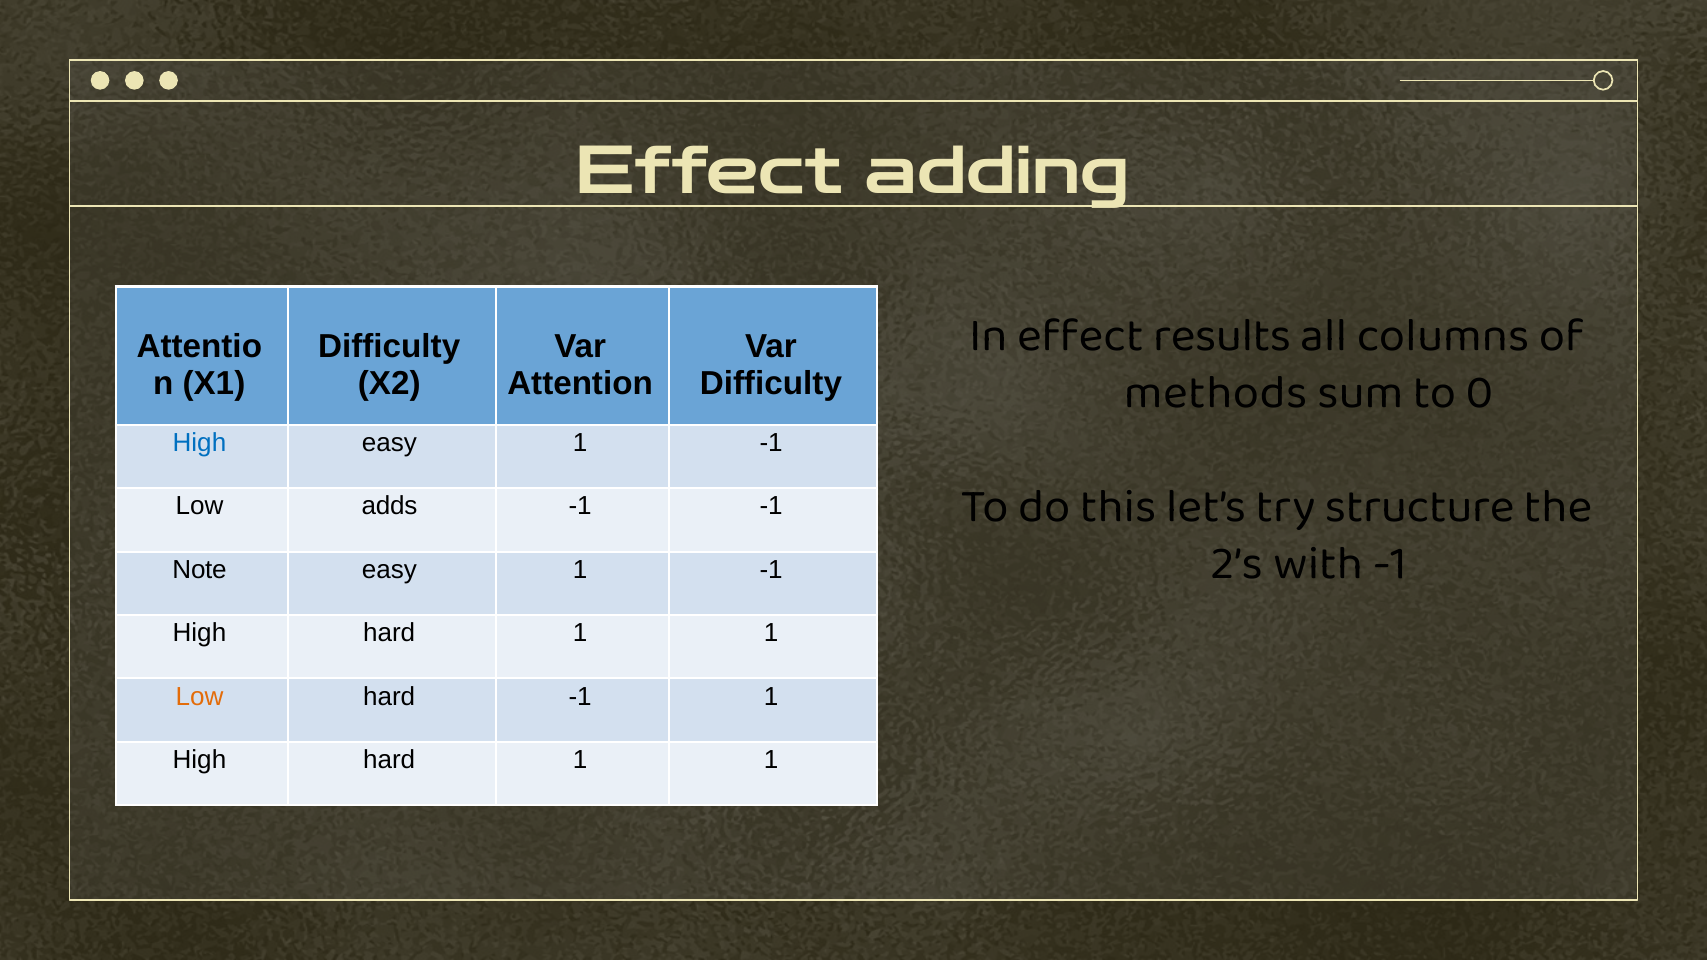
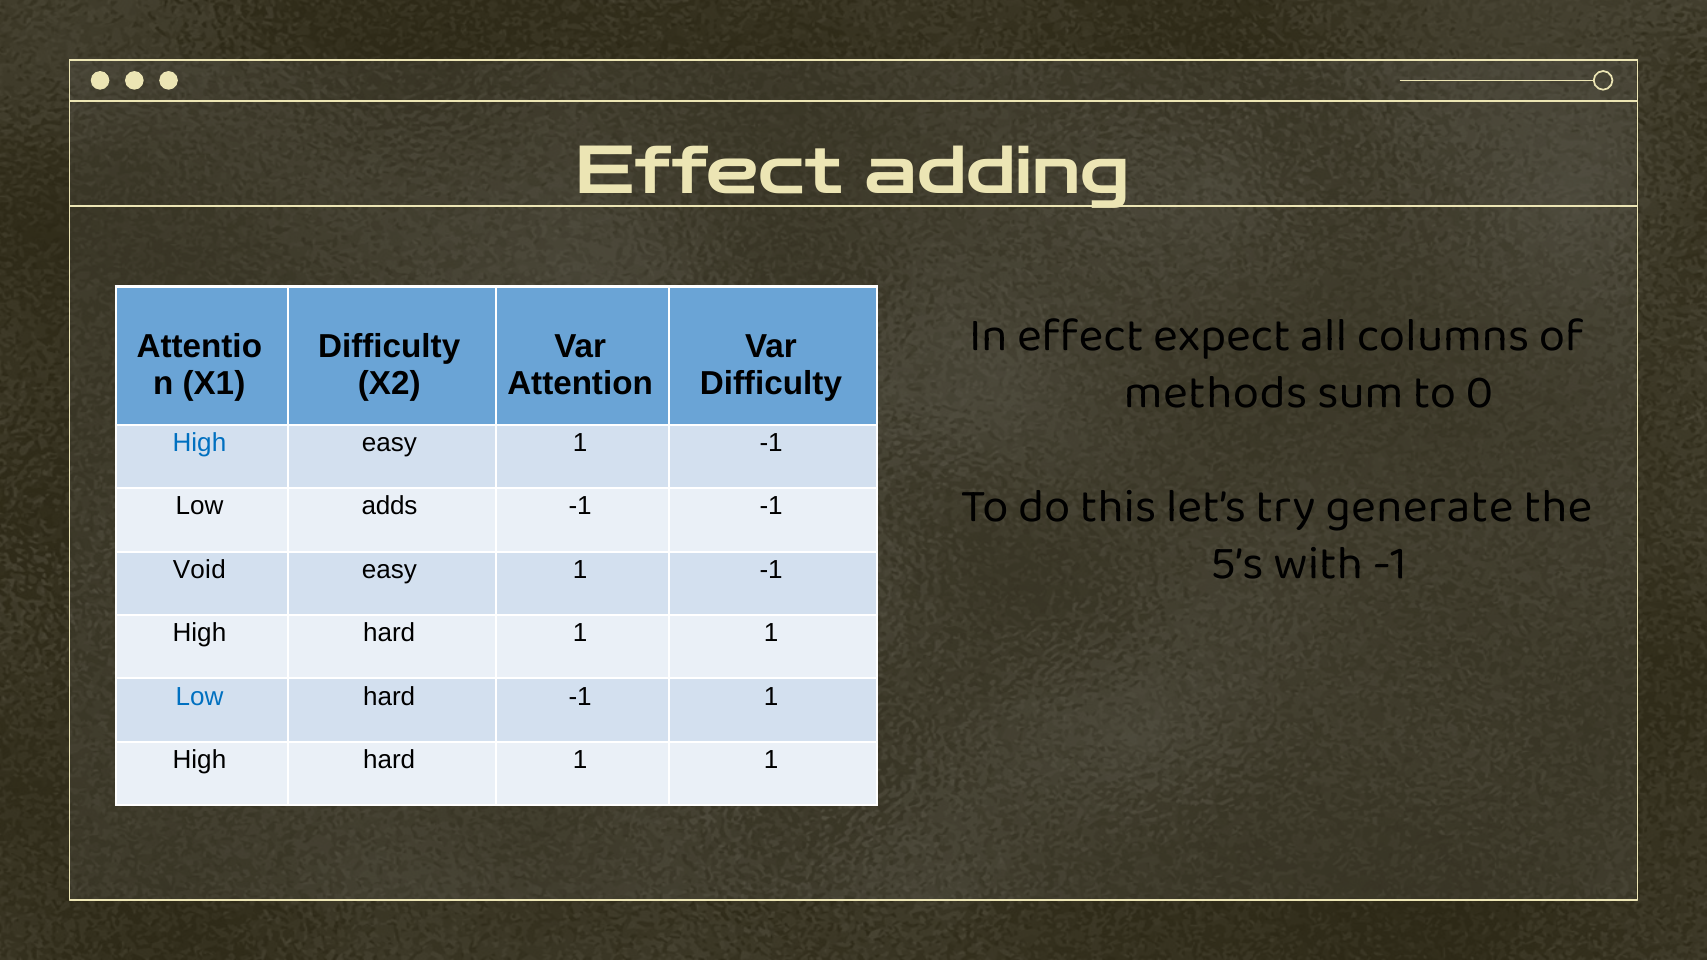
results: results -> expect (1222, 335)
structure: structure -> generate (1419, 506)
2’s: 2’s -> 5’s (1237, 563)
Note: Note -> Void (199, 570)
Low colour: orange -> blue (199, 697)
